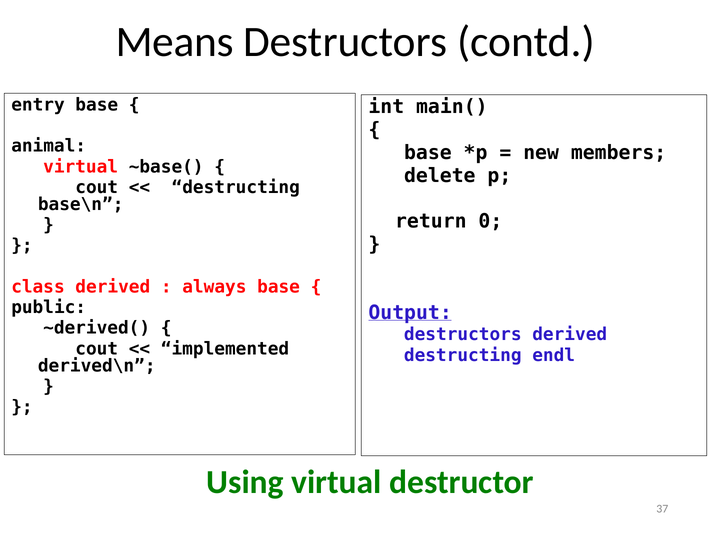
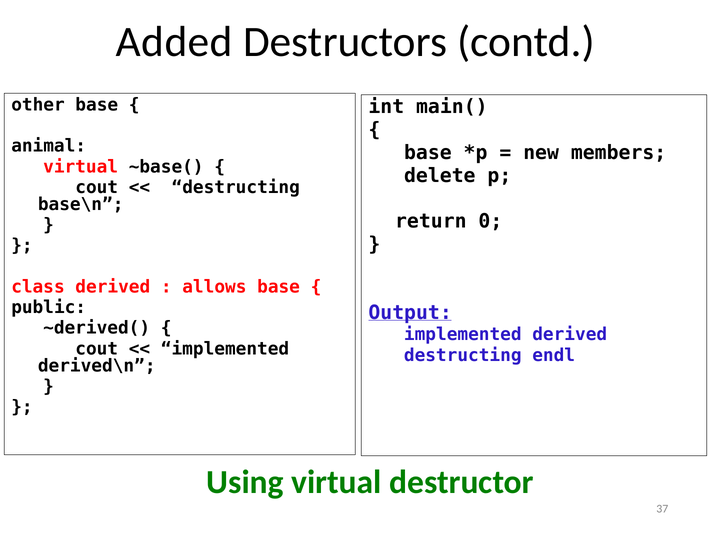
Means: Means -> Added (174, 42)
entry: entry -> other (38, 105)
always: always -> allows (214, 287)
destructors: destructors -> implemented (463, 335)
